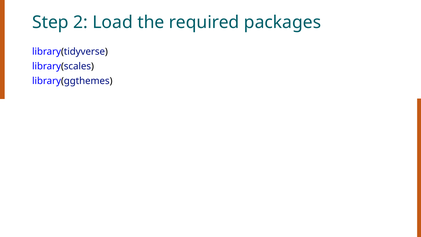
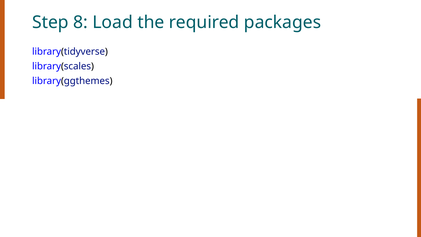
2: 2 -> 8 (81, 22)
